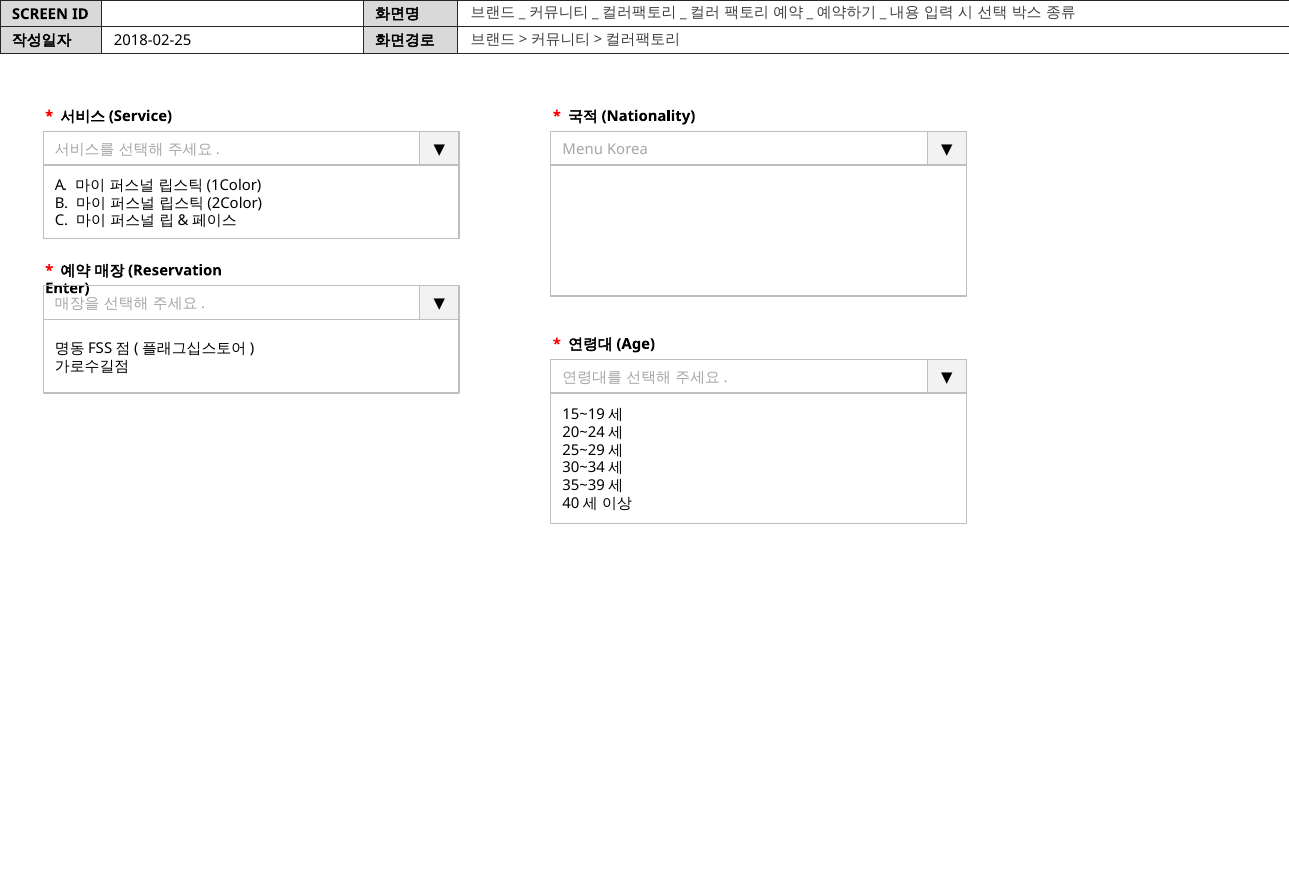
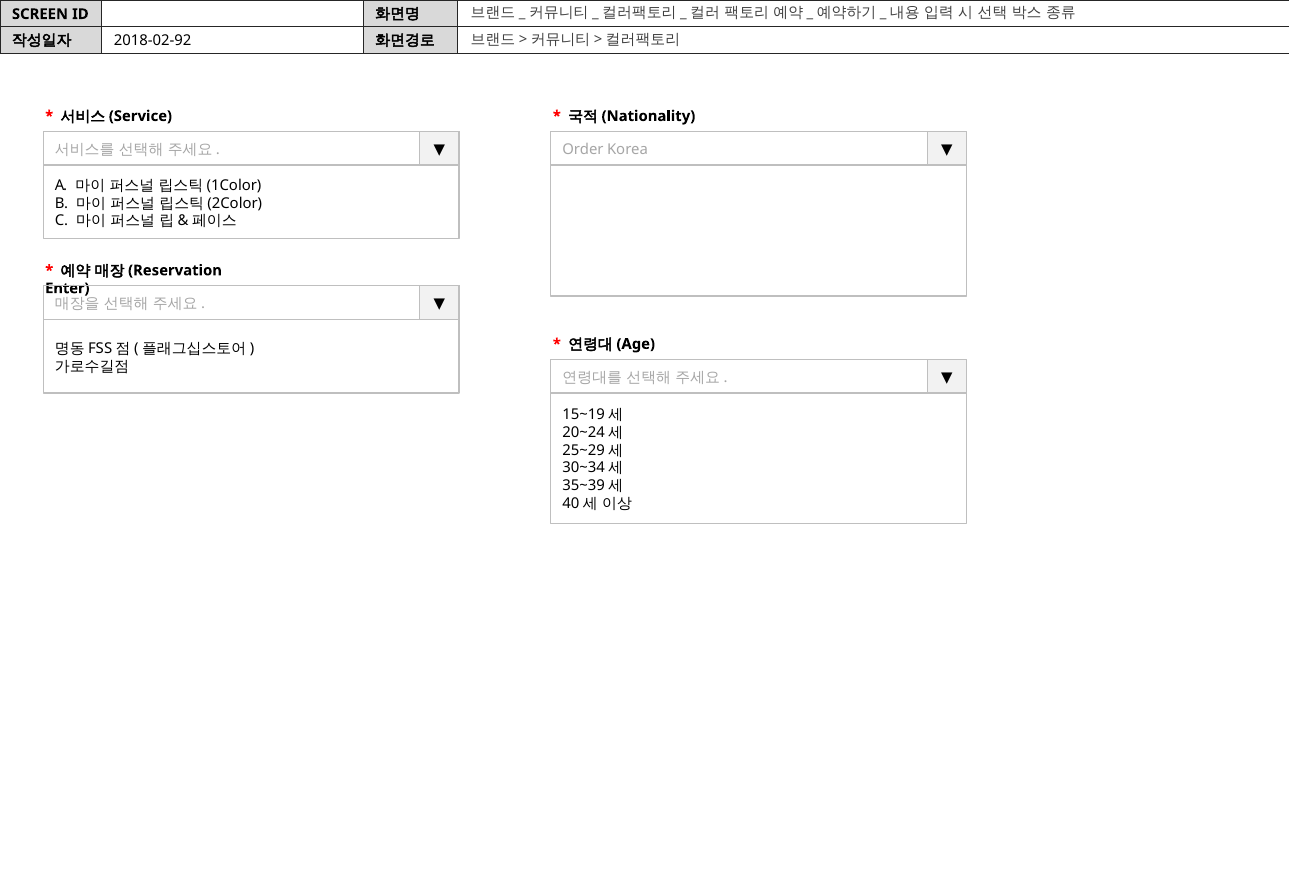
2018-02-25: 2018-02-25 -> 2018-02-92 (153, 41)
Menu: Menu -> Order (583, 149)
